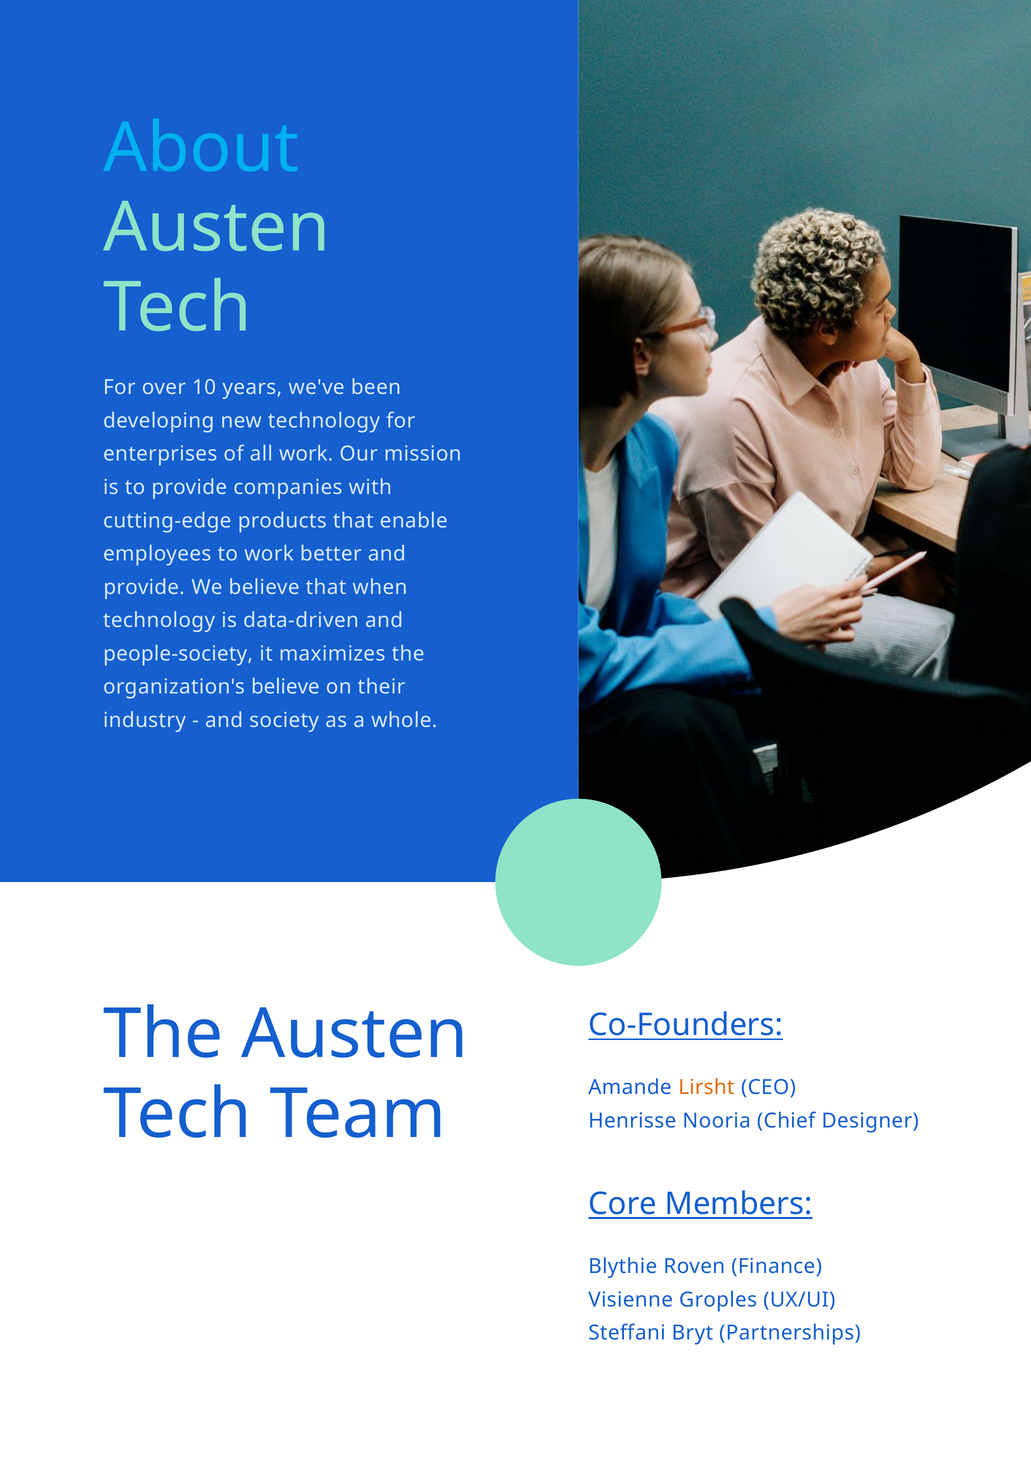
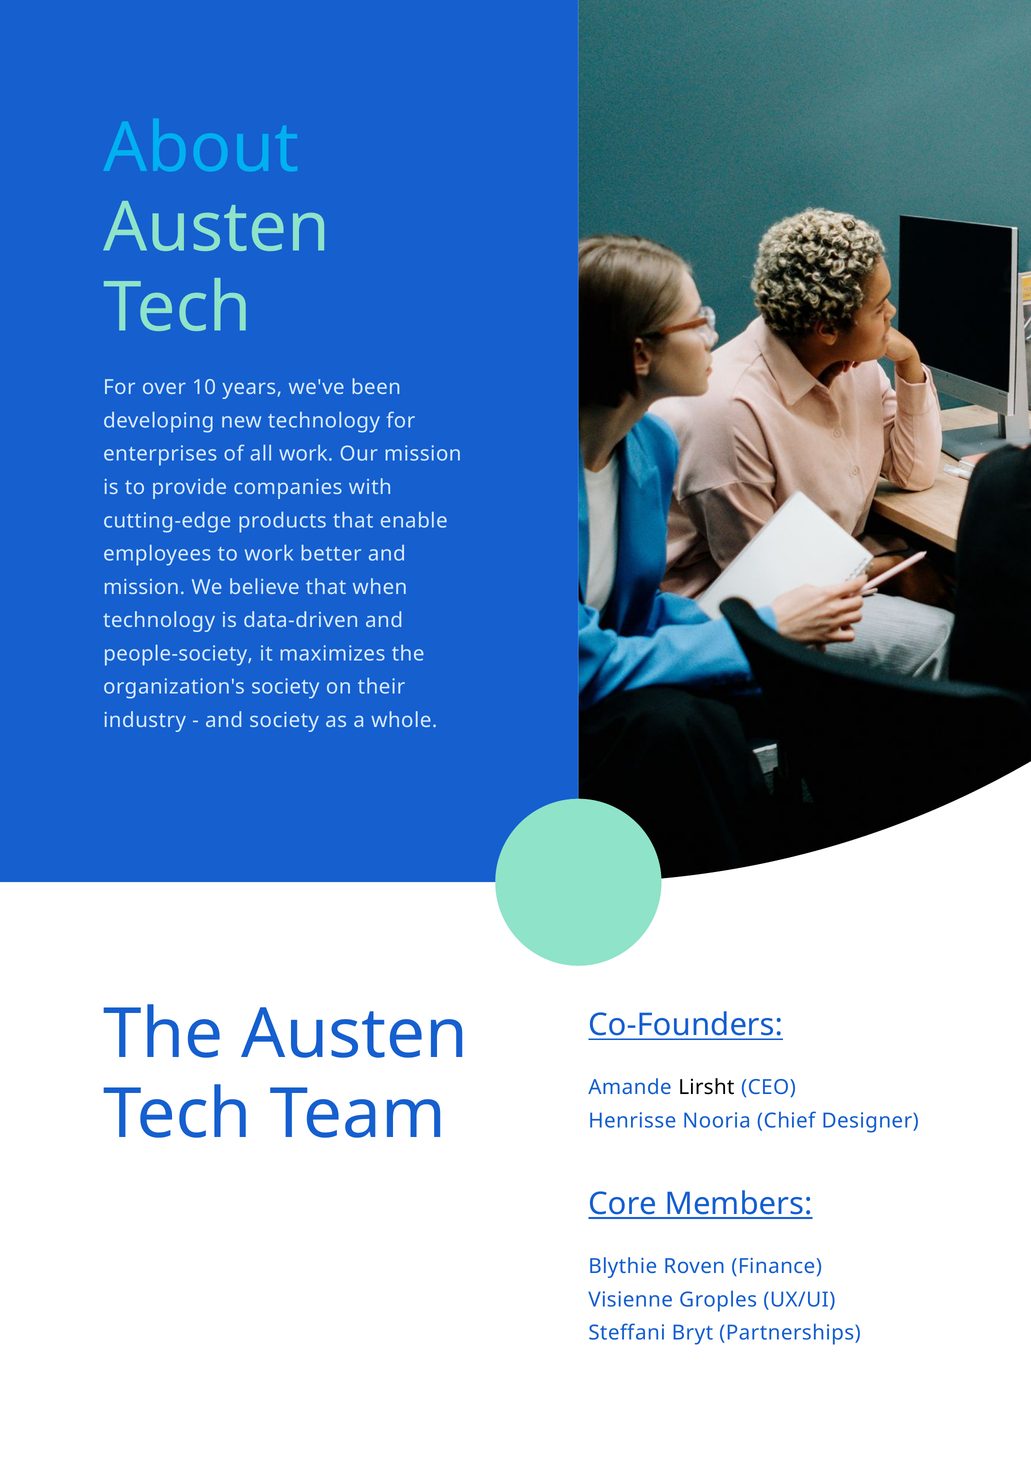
provide: provide -> mission (144, 587)
organization's believe: believe -> society (285, 687)
Lirsht colour: orange -> black (706, 1087)
